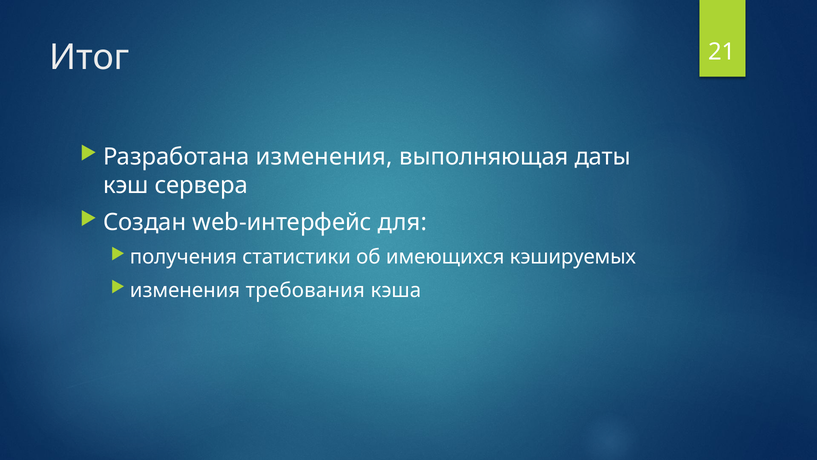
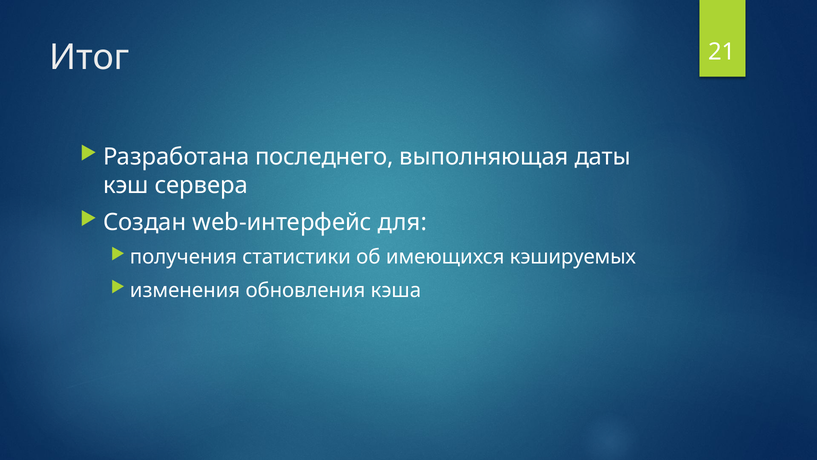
Разработана изменения: изменения -> последнего (324, 157)
требования: требования -> обновления (305, 290)
